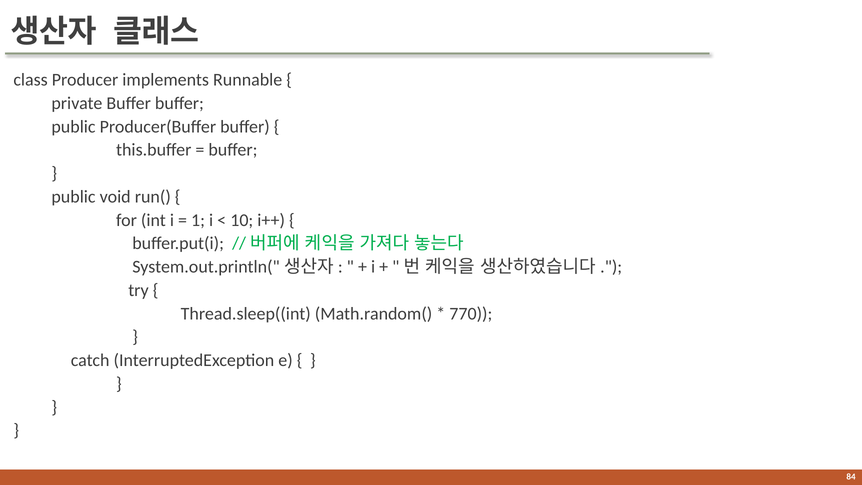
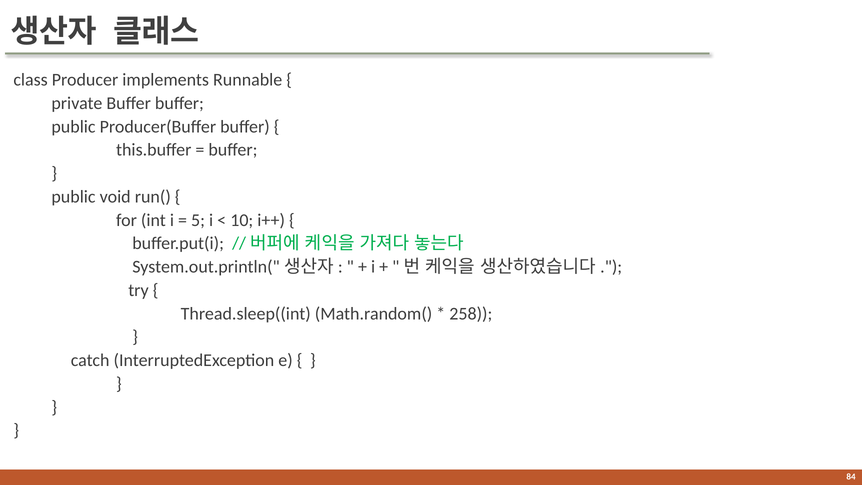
1: 1 -> 5 (198, 220)
770: 770 -> 258 (471, 314)
